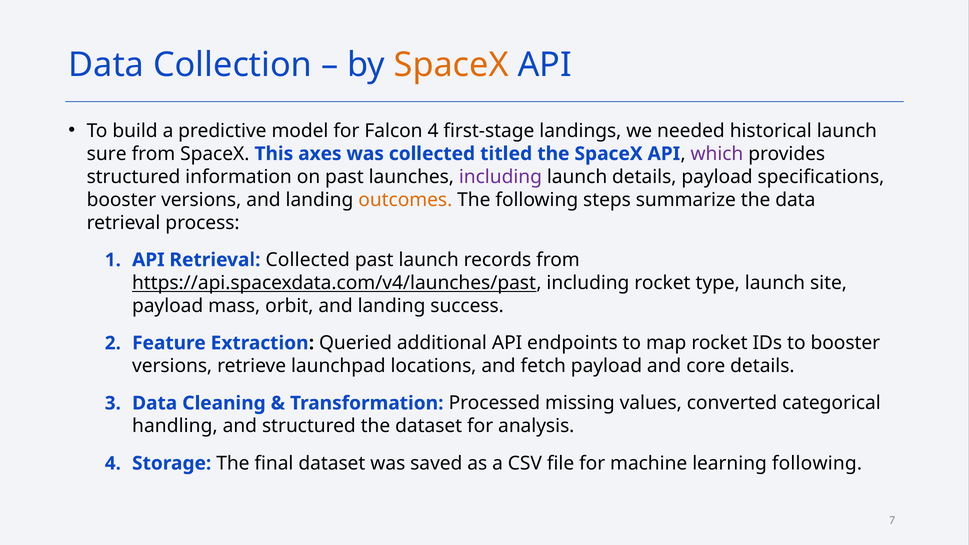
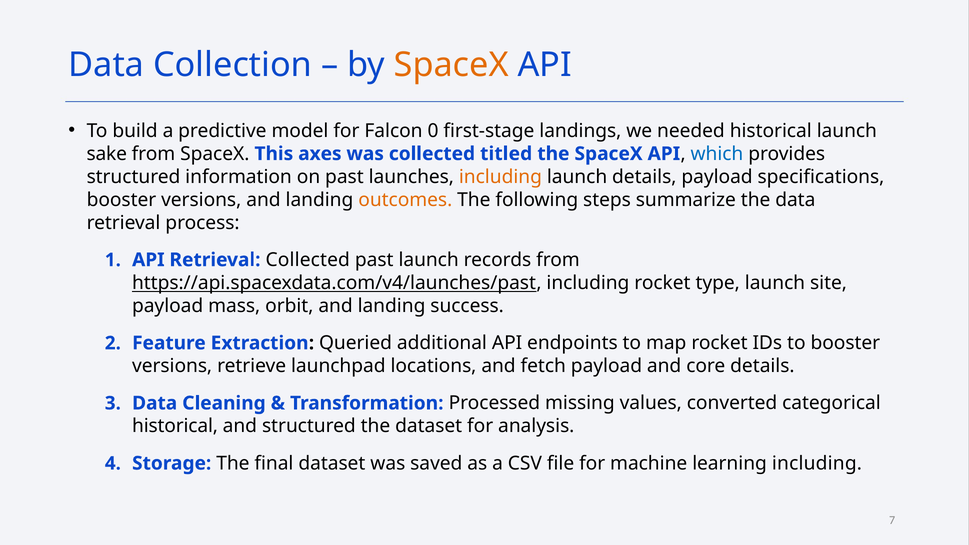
Falcon 4: 4 -> 0 (433, 131)
sure: sure -> sake (107, 154)
which colour: purple -> blue (717, 154)
including colour: purple -> orange (500, 177)
handling: handling -> historical (175, 426)
learning following: following -> including (817, 463)
